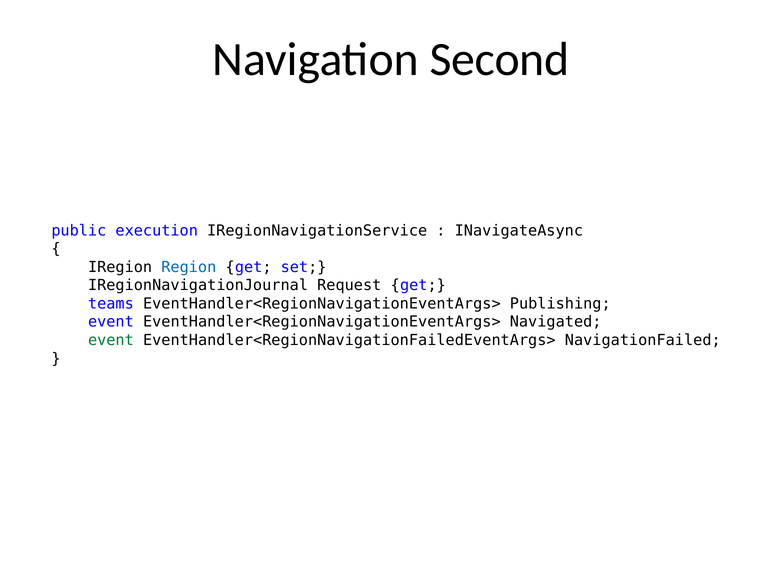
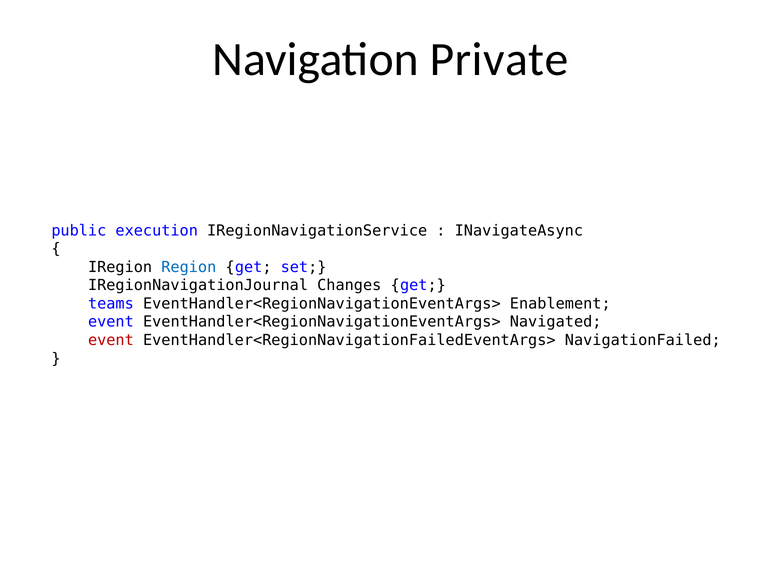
Second: Second -> Private (499, 59)
Request: Request -> Changes (349, 285)
Publishing: Publishing -> Enablement (560, 303)
event colour: green -> red (111, 340)
